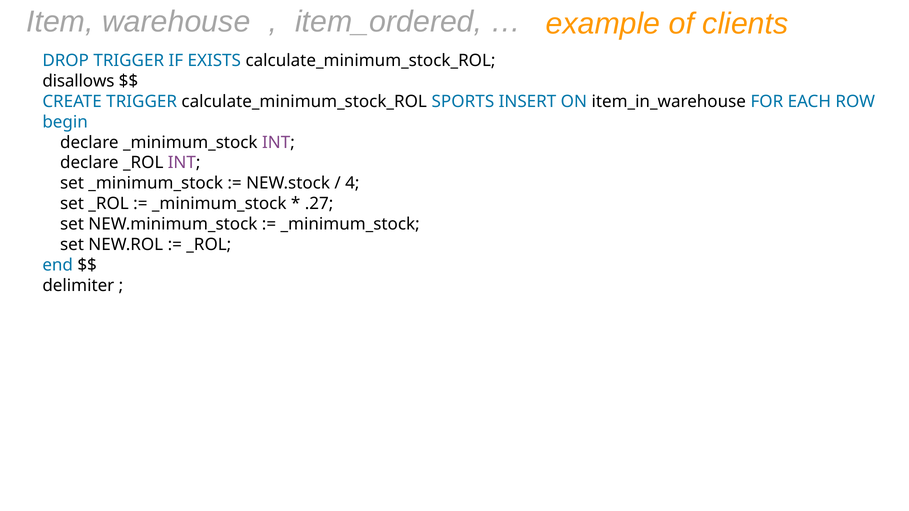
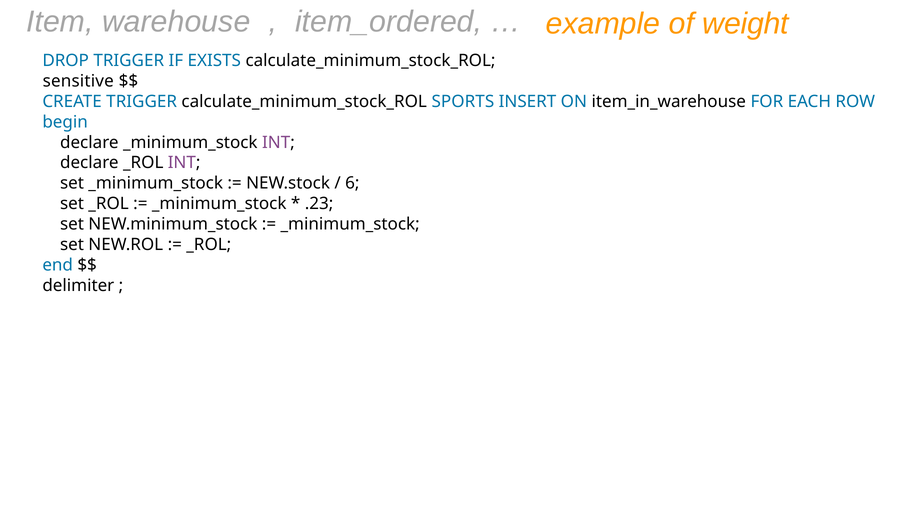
clients: clients -> weight (746, 24)
disallows: disallows -> sensitive (78, 81)
4: 4 -> 6 (352, 183)
.27: .27 -> .23 (319, 204)
